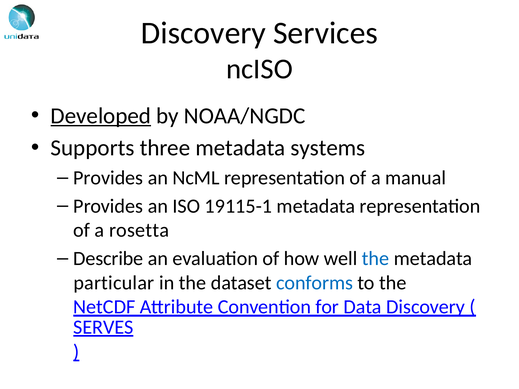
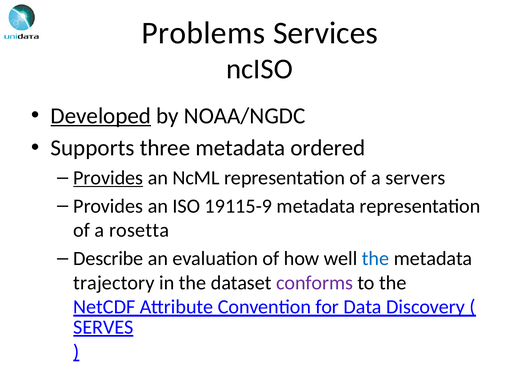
Discovery: Discovery -> Problems (203, 33)
systems: systems -> ordered (328, 148)
Provides underline: none -> present (108, 178)
manual: manual -> servers (415, 178)
19115-1: 19115-1 -> 19115-9 (238, 206)
particular: particular -> trajectory (114, 283)
conforms colour: blue -> purple (315, 283)
